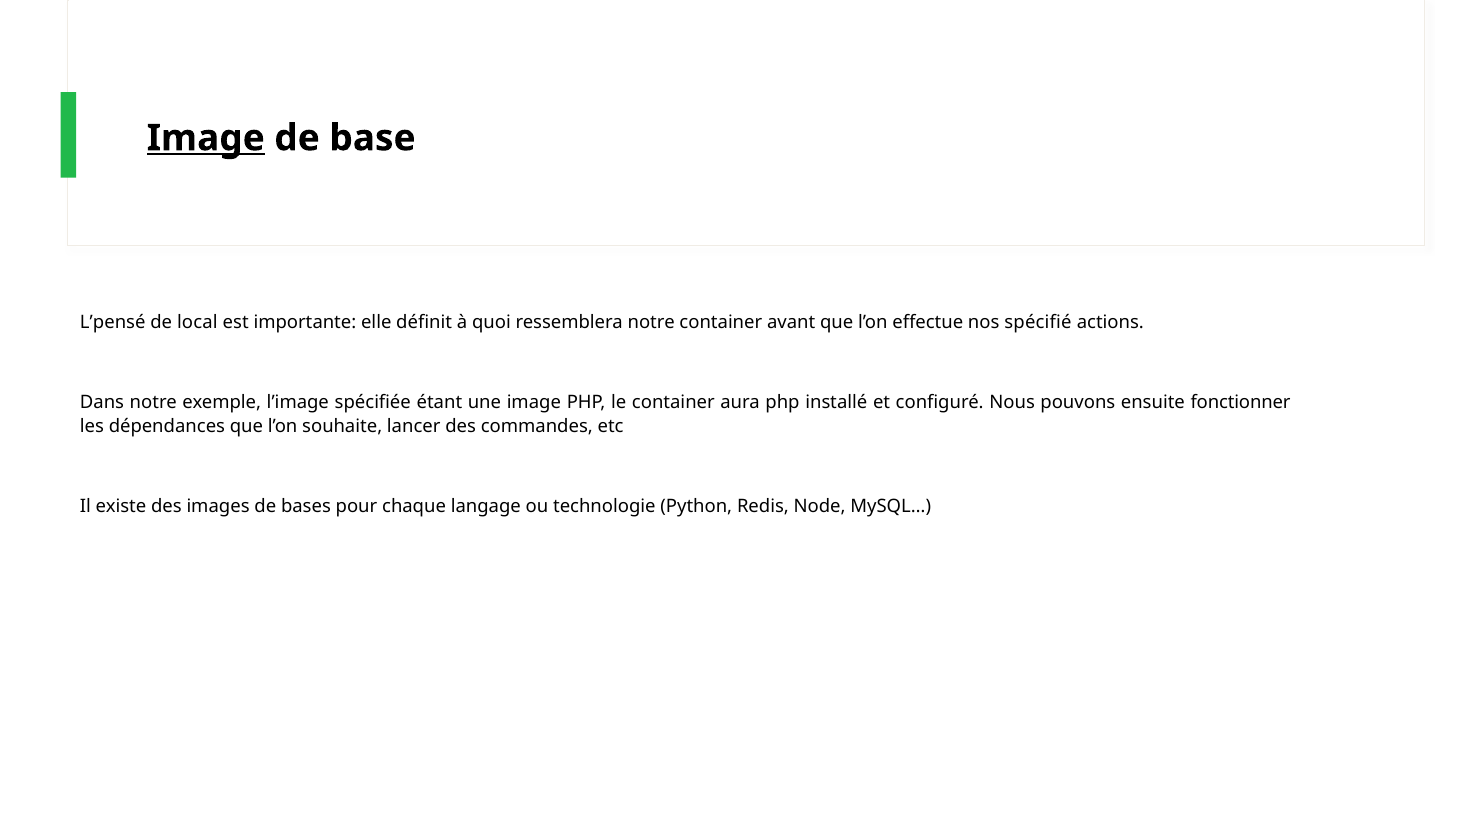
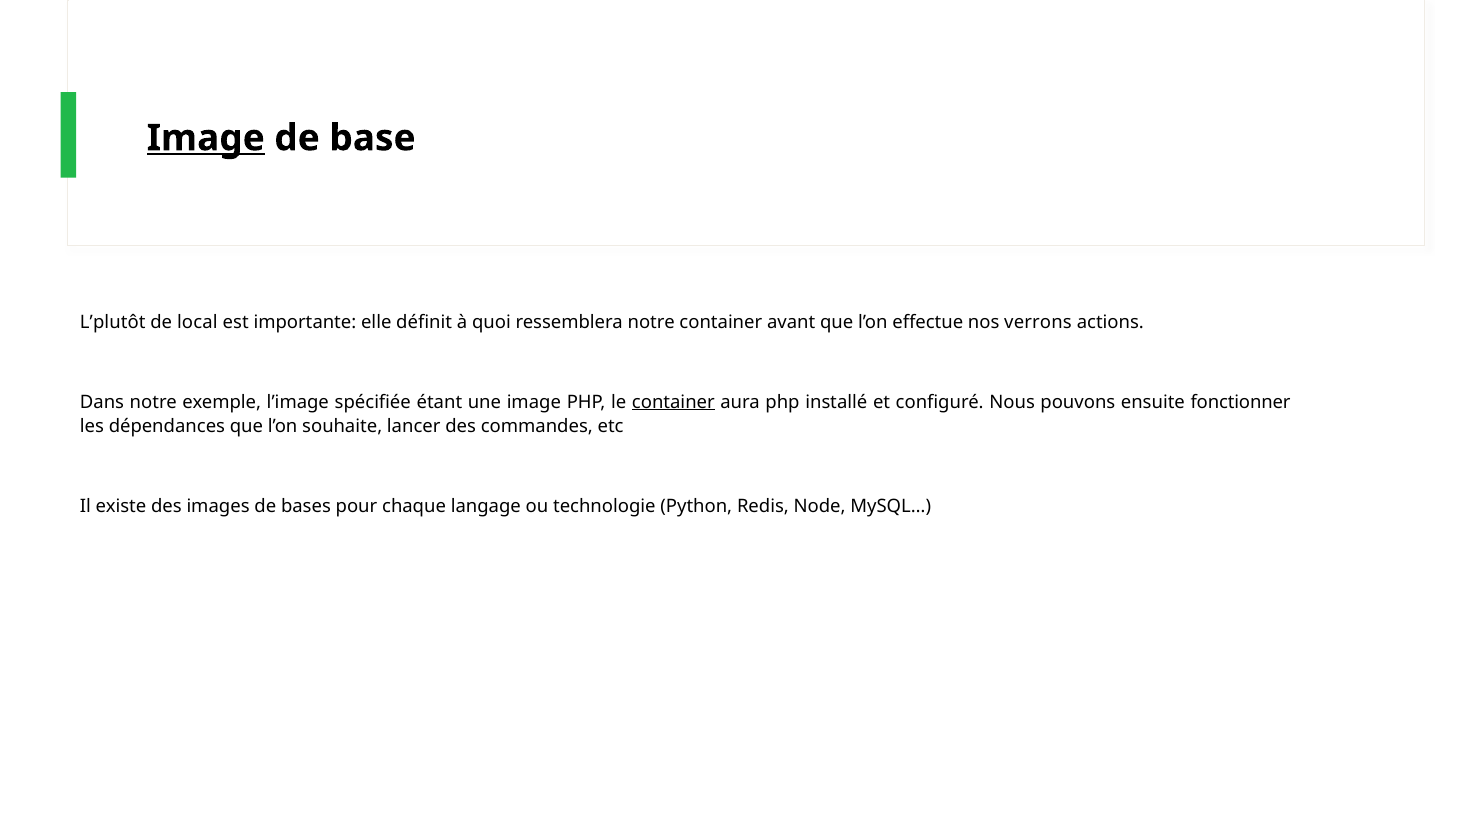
L’pensé: L’pensé -> L’plutôt (113, 322)
spécifié: spécifié -> verrons (1038, 322)
container underline: none -> present (673, 402)
